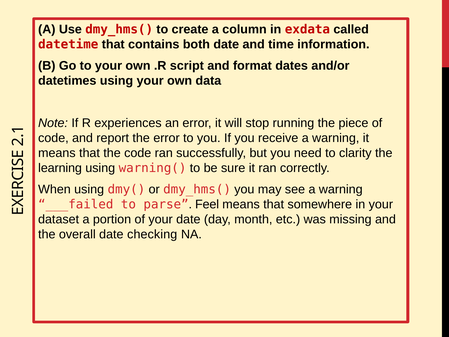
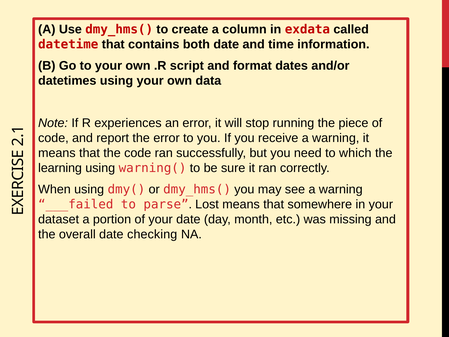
clarity: clarity -> which (355, 153)
Feel: Feel -> Lost (207, 204)
